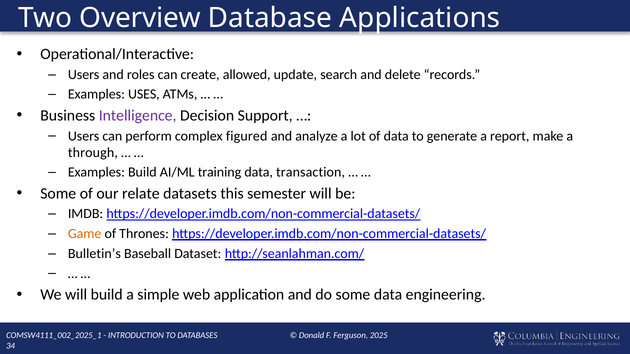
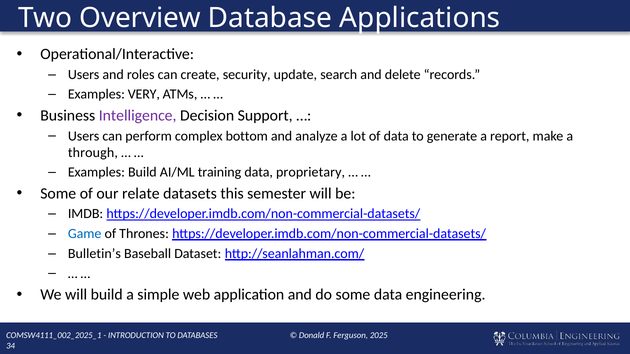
allowed: allowed -> security (247, 75)
USES: USES -> VERY (144, 94)
figured: figured -> bottom (247, 136)
transaction: transaction -> proprietary (311, 172)
Game colour: orange -> blue (85, 234)
